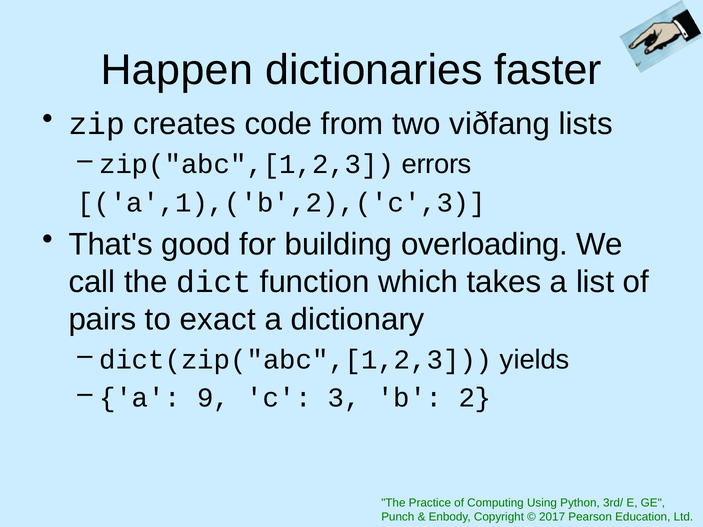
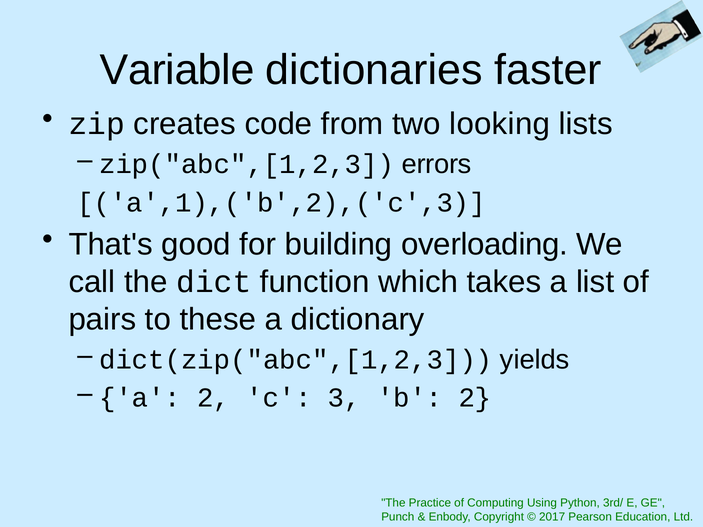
Happen: Happen -> Variable (177, 70)
viðfang: viðfang -> looking (500, 124)
exact: exact -> these (218, 319)
a 9: 9 -> 2 (213, 398)
